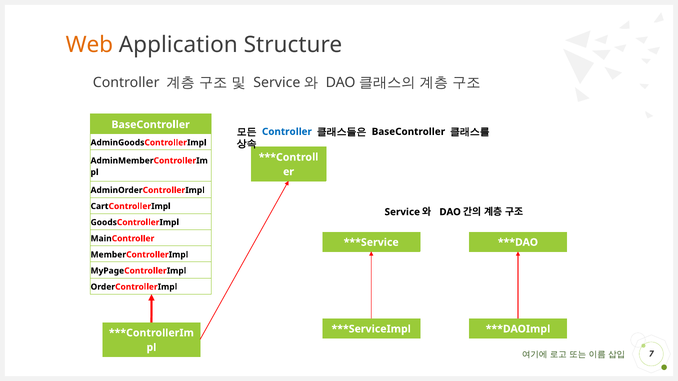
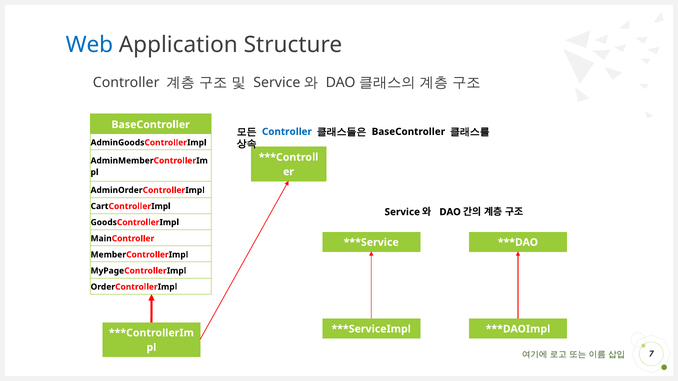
Web colour: orange -> blue (89, 45)
